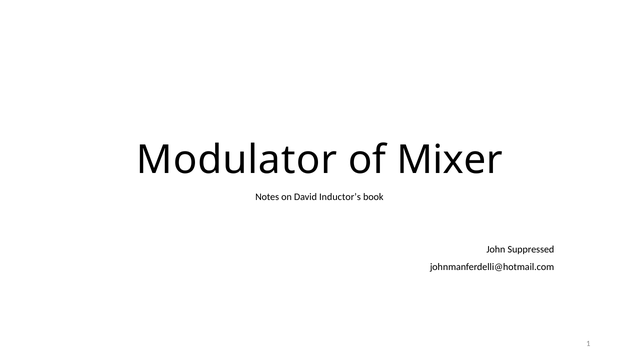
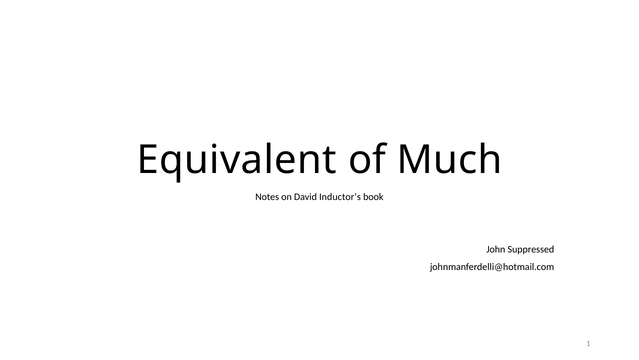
Modulator: Modulator -> Equivalent (237, 160)
Mixer: Mixer -> Much (449, 160)
